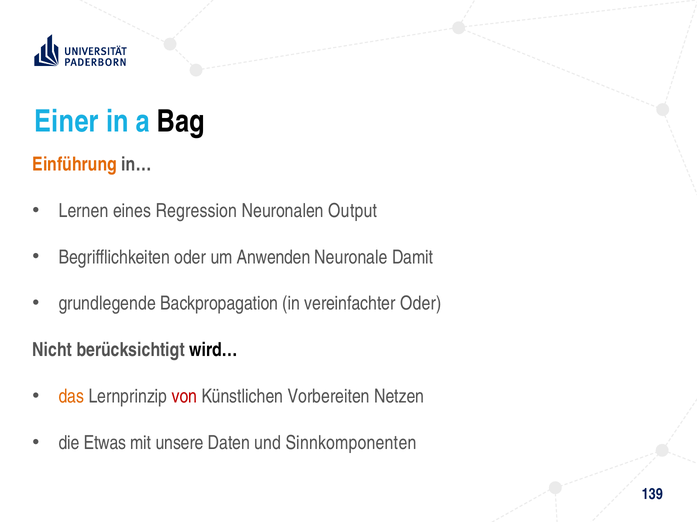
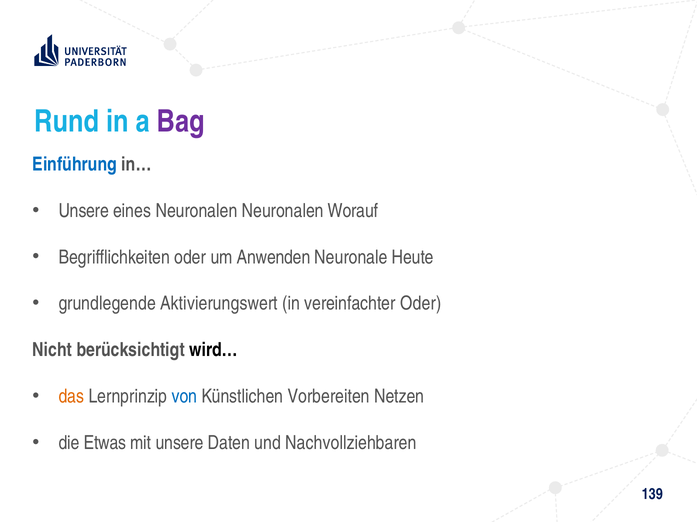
Einer: Einer -> Rund (67, 122)
Bag colour: black -> purple (181, 122)
Einführung colour: orange -> blue (75, 165)
Lernen: Lernen -> Unsere (84, 211)
eines Regression: Regression -> Neuronalen (196, 211)
Output: Output -> Worauf (353, 211)
Damit: Damit -> Heute (413, 258)
Backpropagation: Backpropagation -> Aktivierungswert (219, 304)
von colour: red -> blue (184, 397)
Sinnkomponenten: Sinnkomponenten -> Nachvollziehbaren (351, 444)
